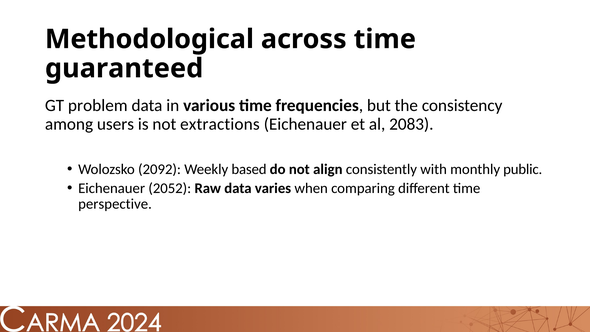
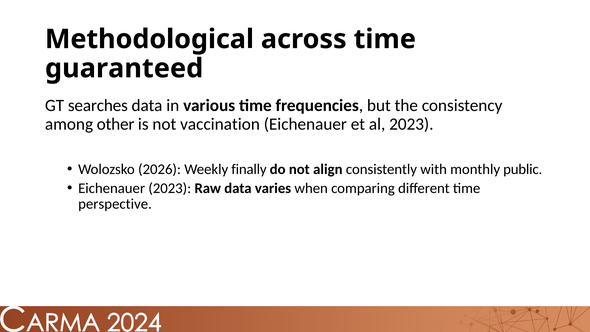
problem: problem -> searches (98, 105)
users: users -> other (116, 124)
extractions: extractions -> vaccination (220, 124)
al 2083: 2083 -> 2023 (411, 124)
2092: 2092 -> 2026 (160, 169)
based: based -> finally (249, 169)
Eichenauer 2052: 2052 -> 2023 (170, 188)
